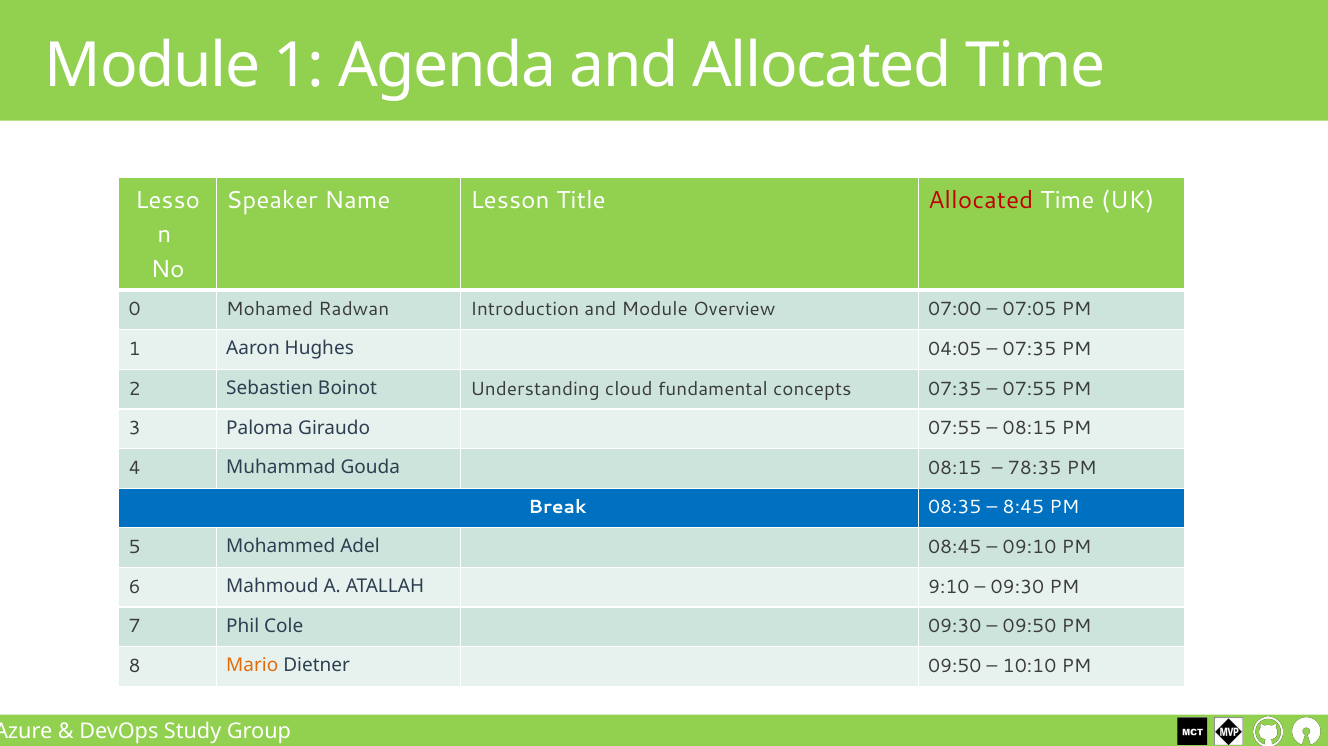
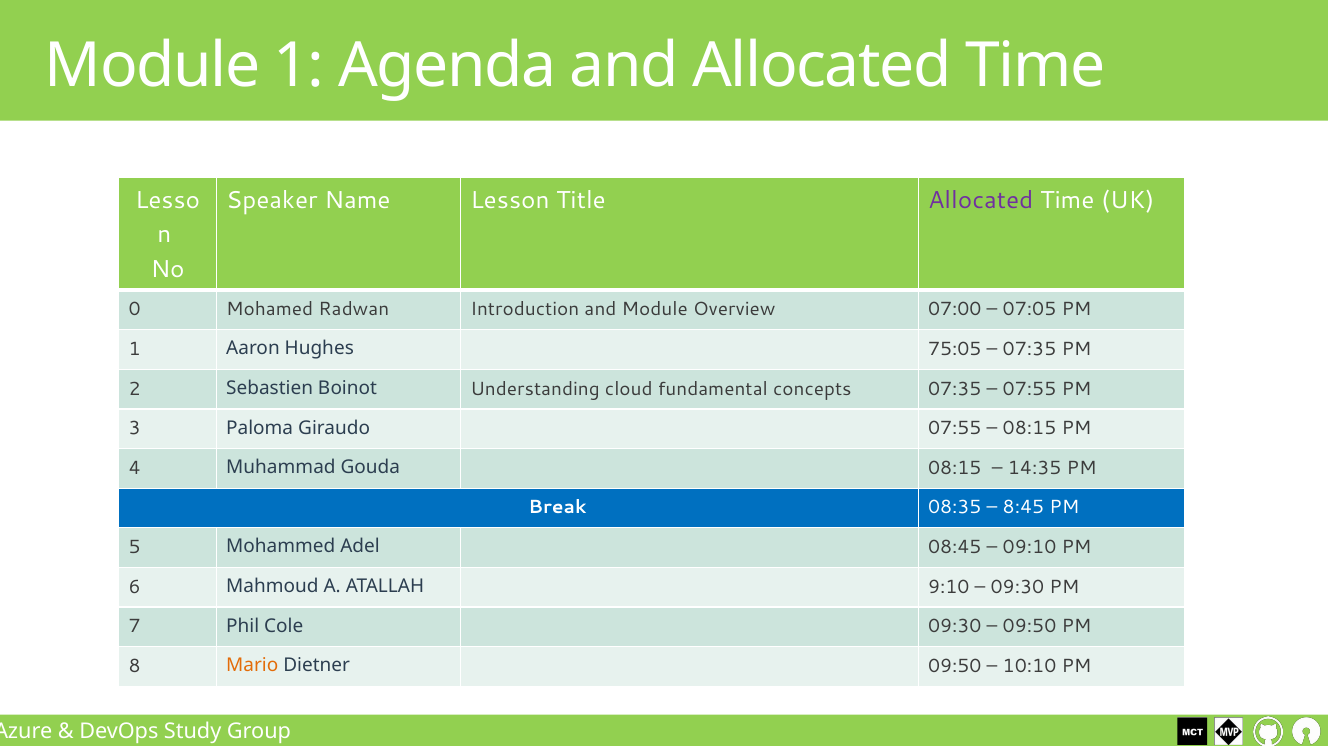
Allocated colour: red -> purple (981, 200)
04:05: 04:05 -> 75:05 (955, 349)
78:35: 78:35 -> 14:35 (1035, 468)
